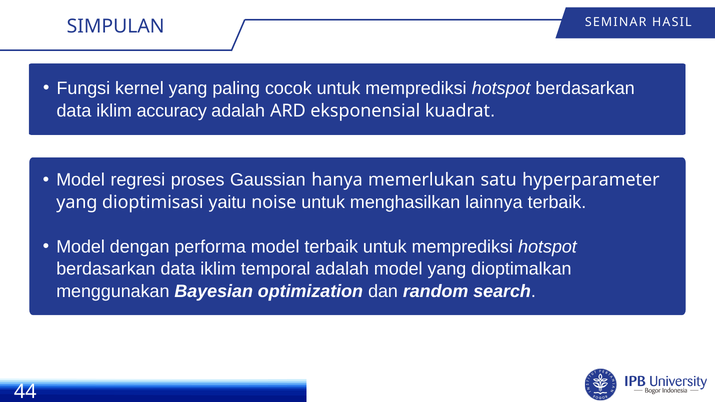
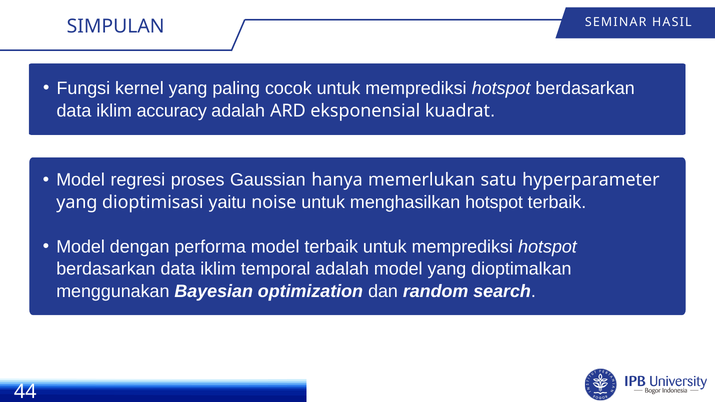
menghasilkan lainnya: lainnya -> hotspot (494, 202)
